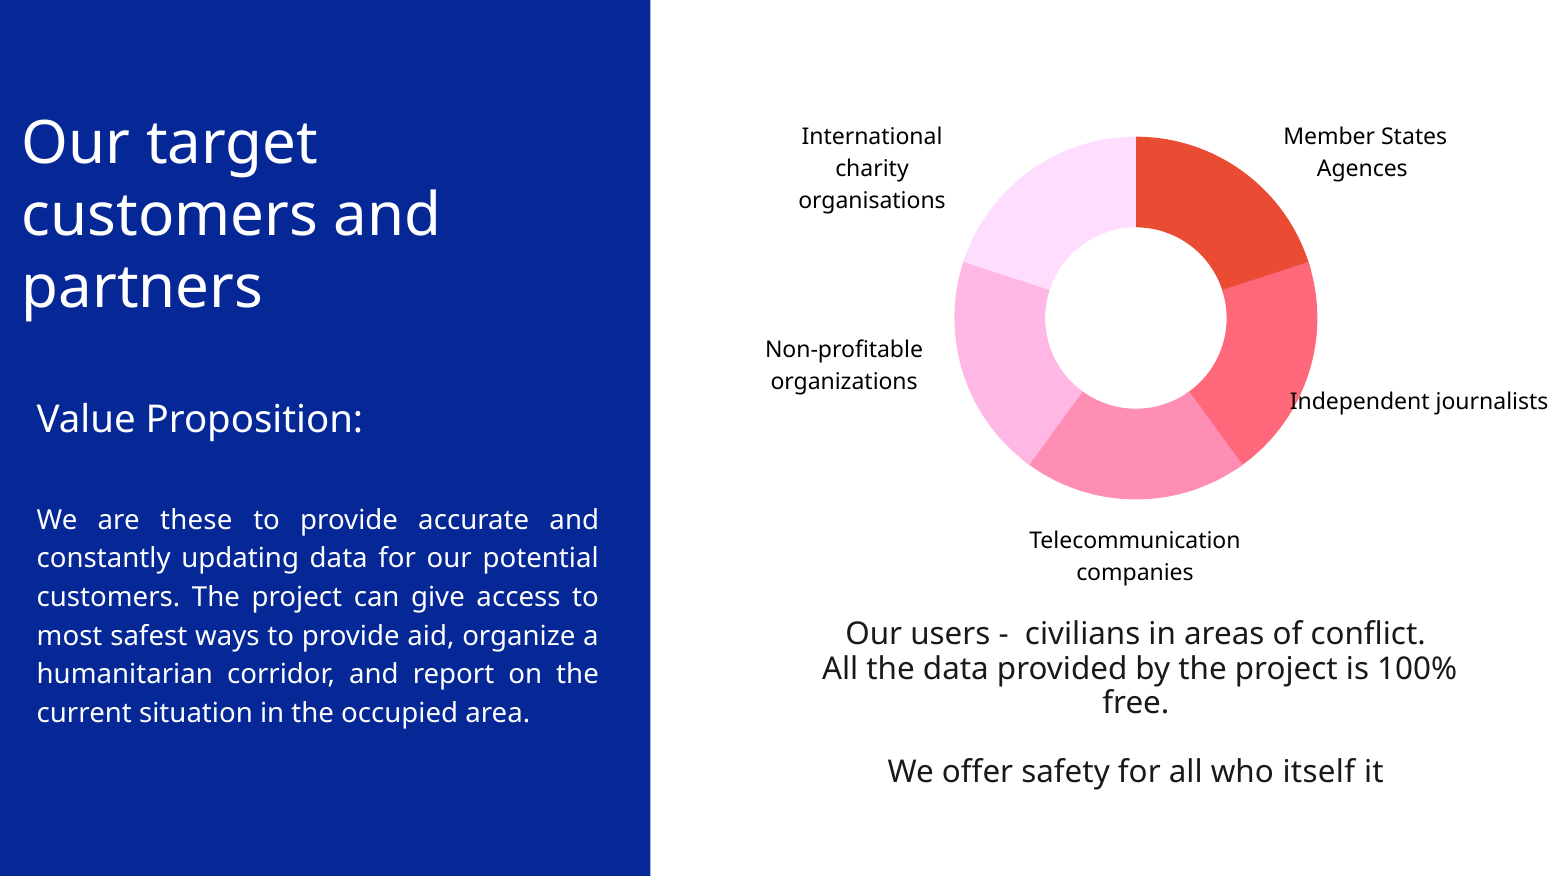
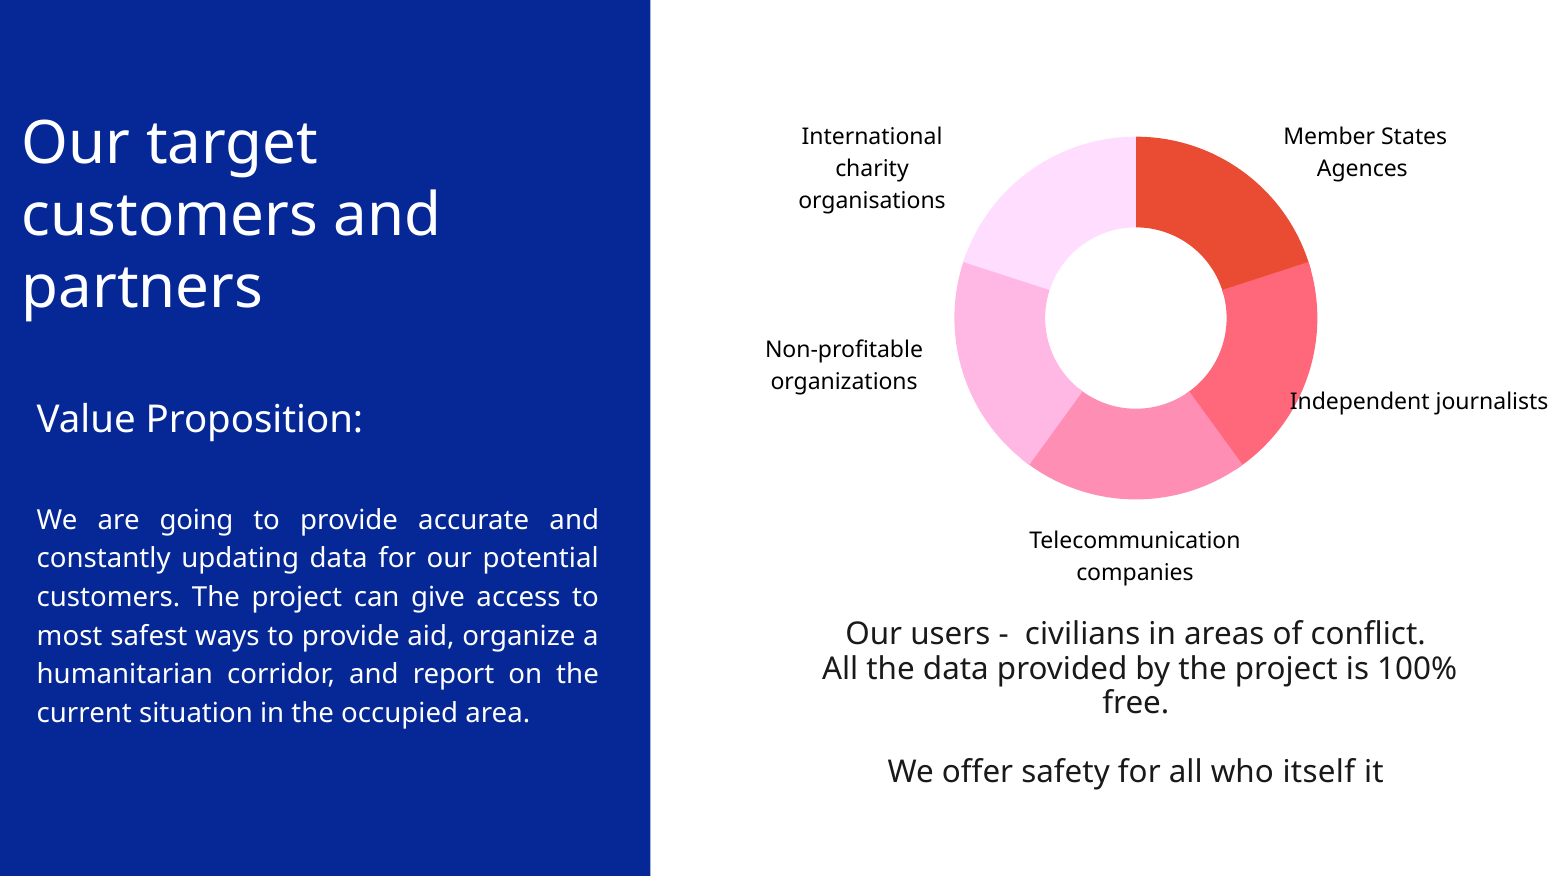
these: these -> going (197, 520)
